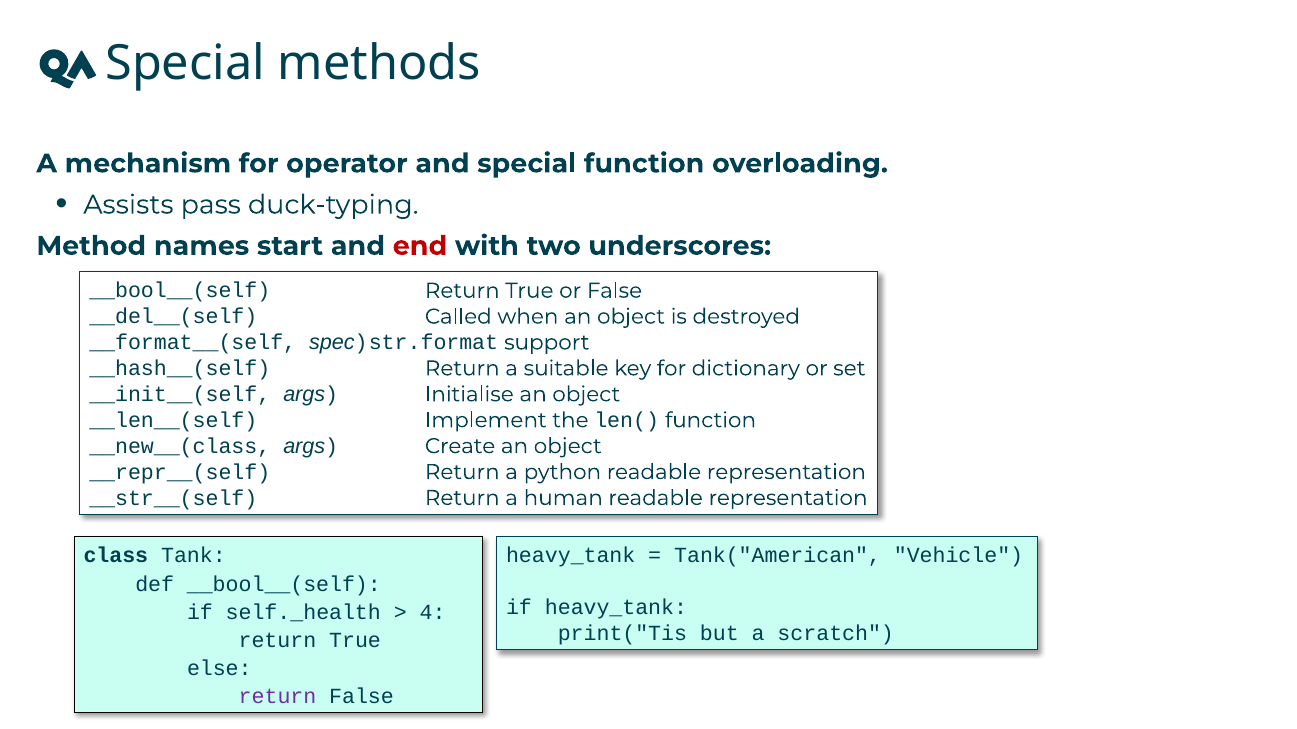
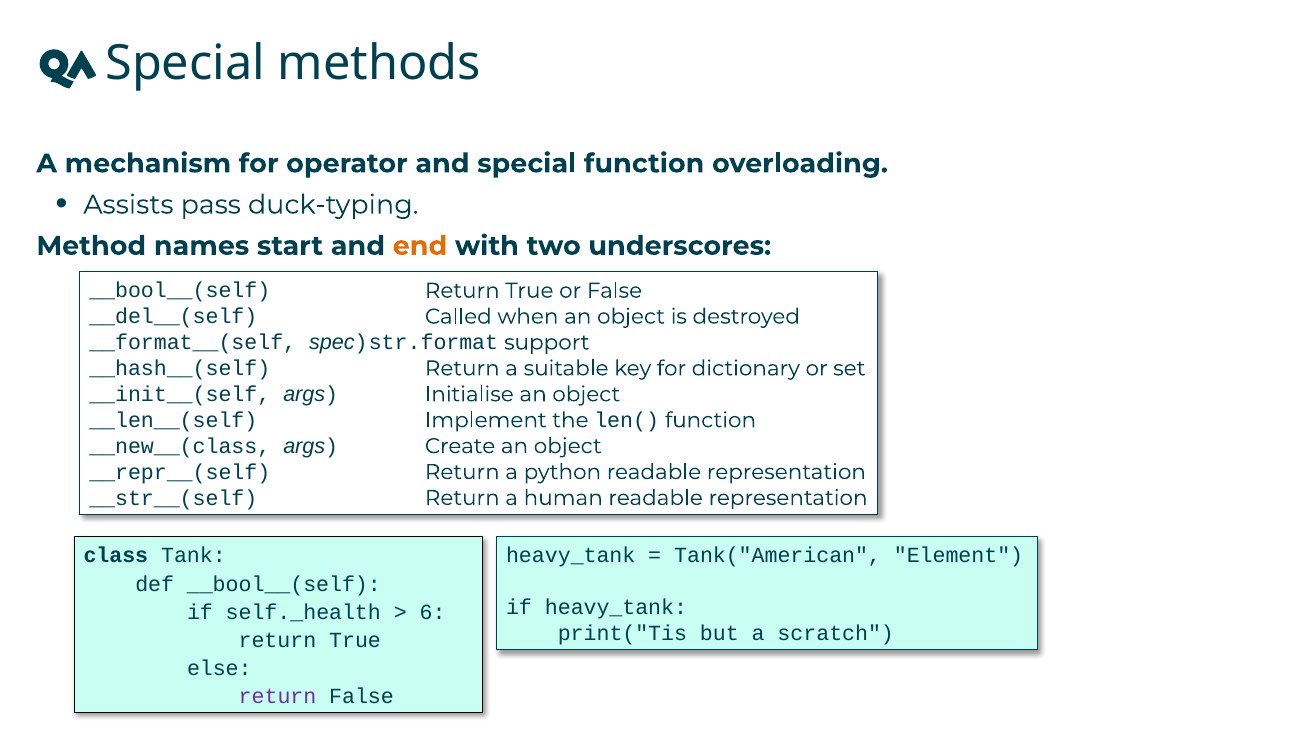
end colour: red -> orange (420, 246)
Vehicle: Vehicle -> Element (959, 556)
4: 4 -> 6 (433, 612)
